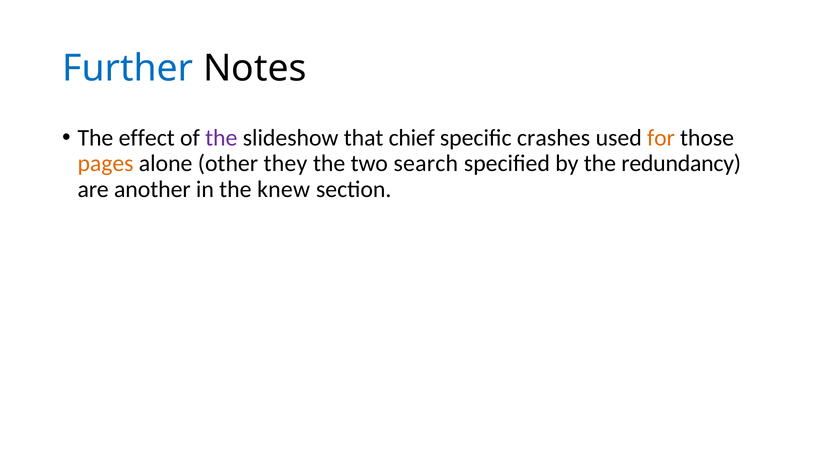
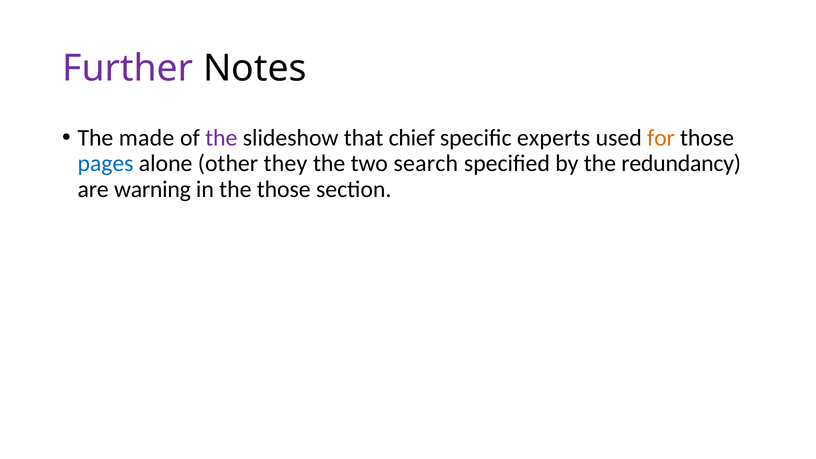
Further colour: blue -> purple (128, 69)
effect: effect -> made (147, 138)
crashes: crashes -> experts (554, 138)
pages colour: orange -> blue (106, 164)
another: another -> warning (152, 189)
the knew: knew -> those (284, 189)
